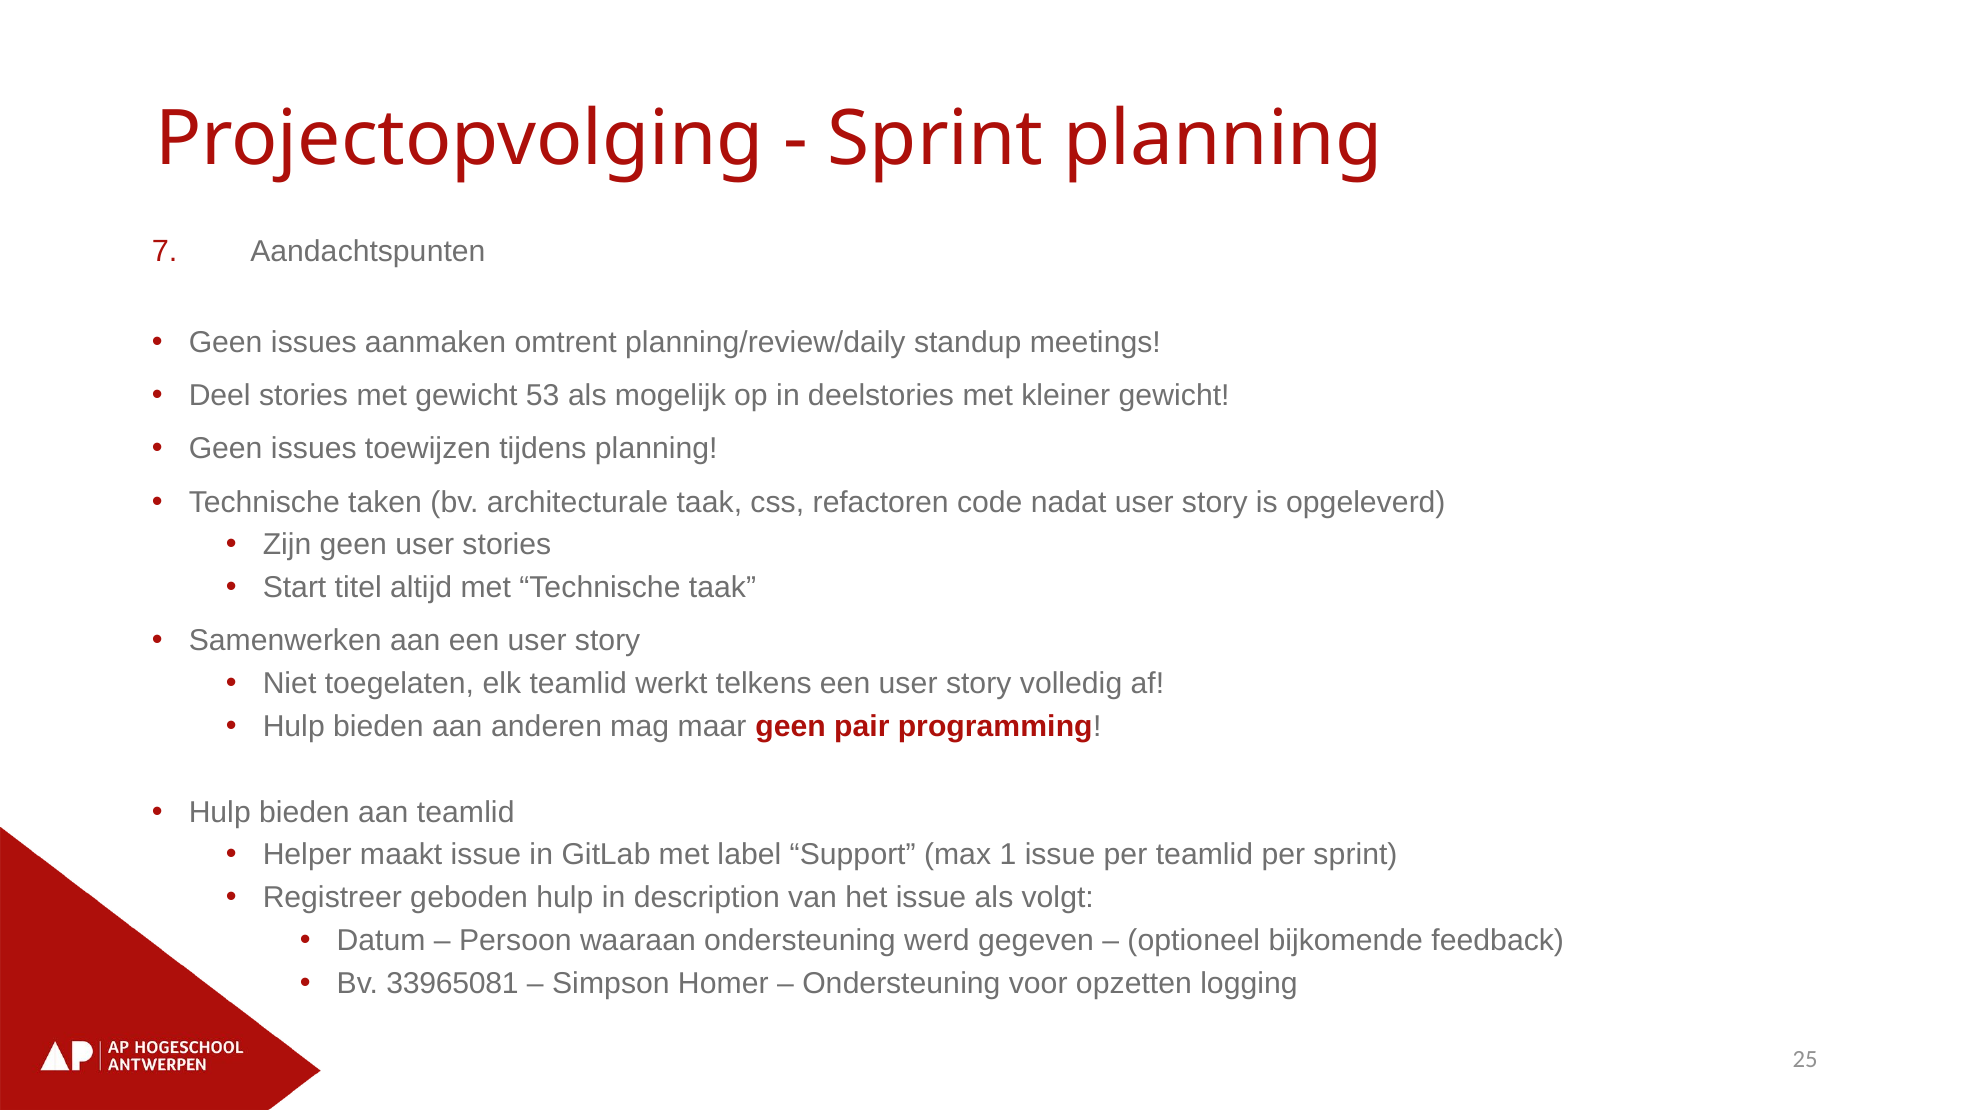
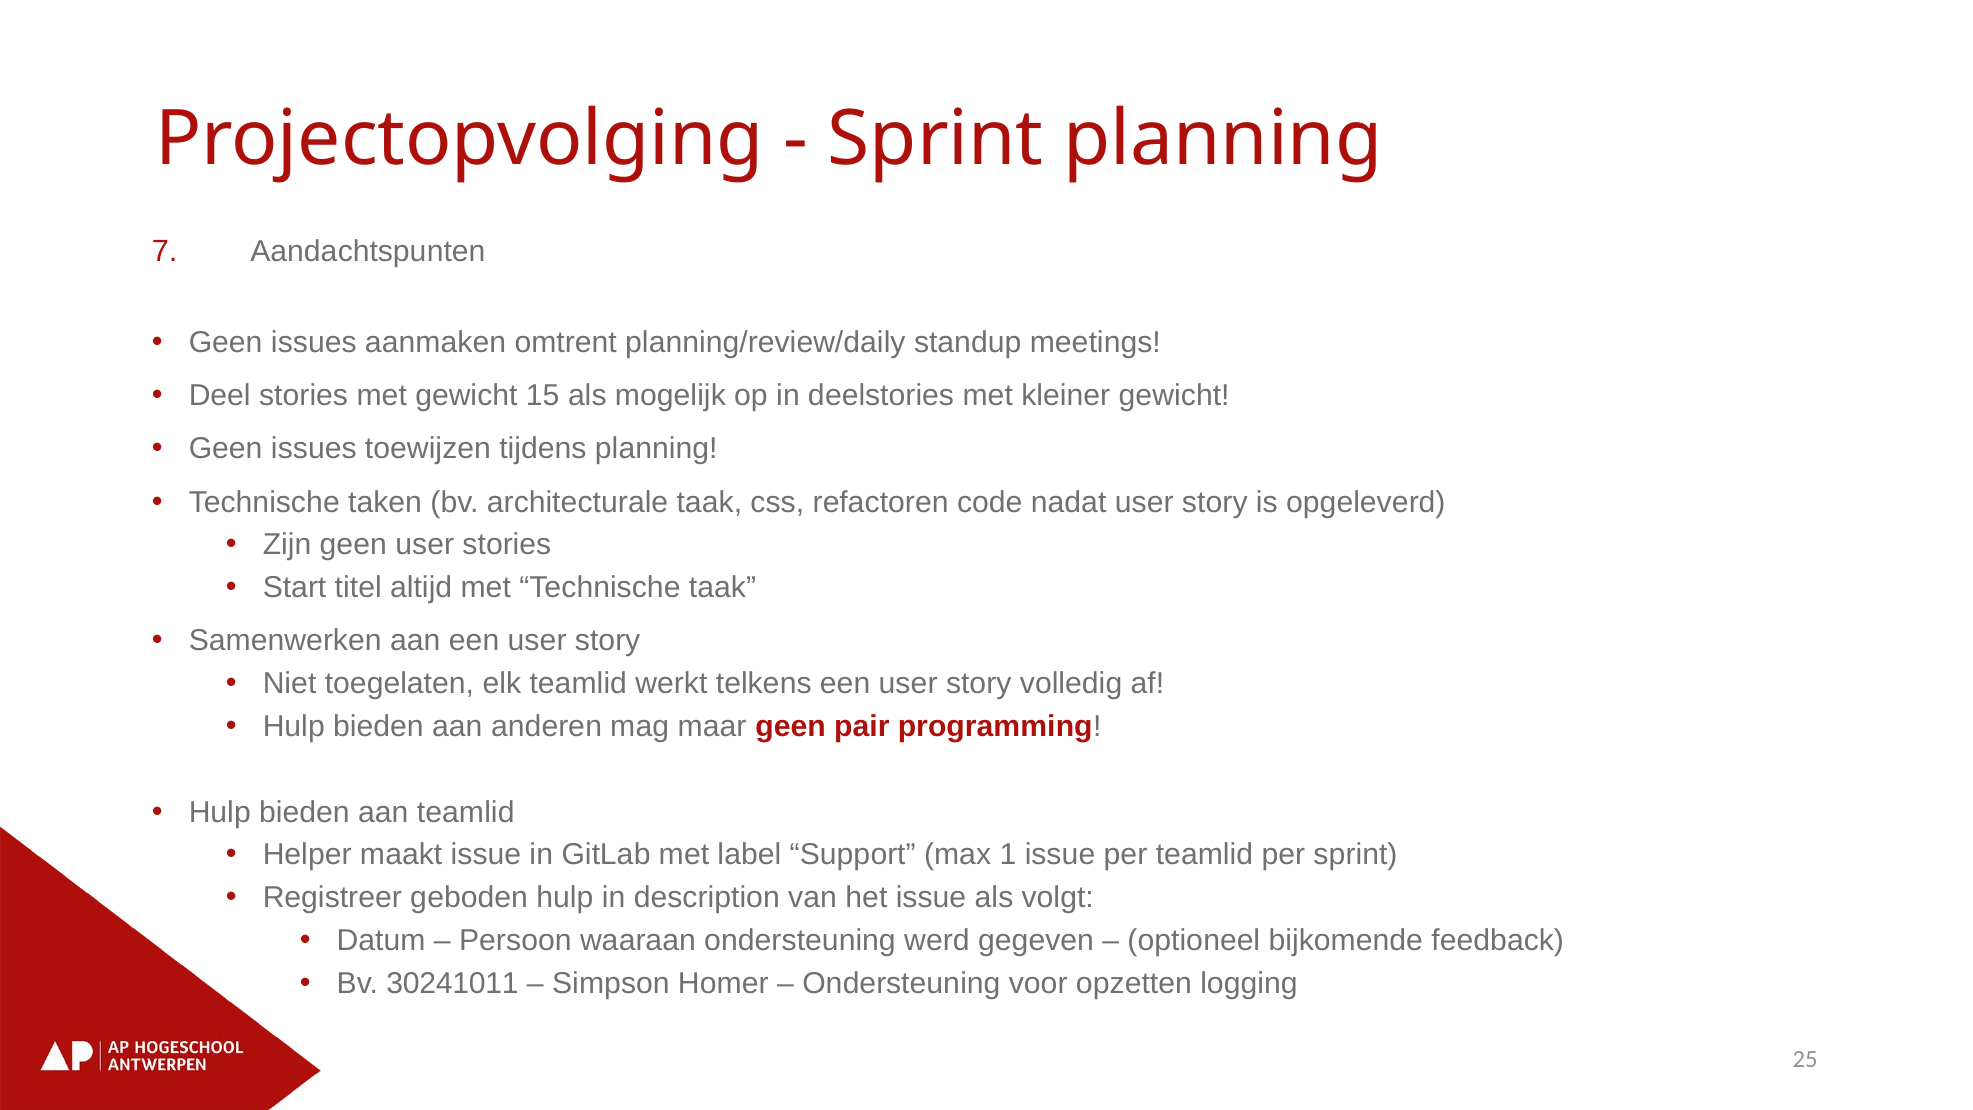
53: 53 -> 15 (543, 396)
33965081: 33965081 -> 30241011 (452, 983)
